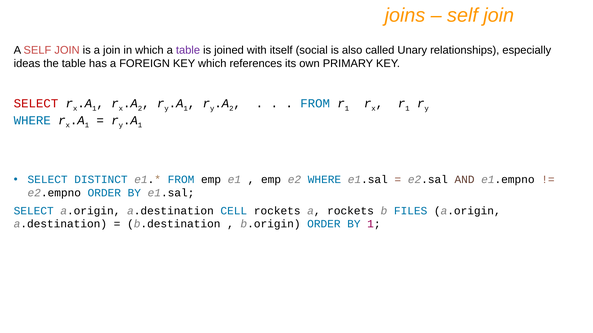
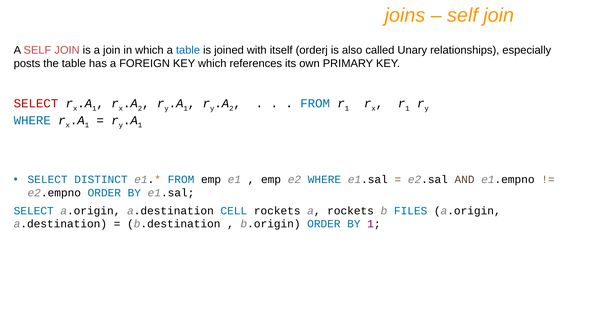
table colour: purple -> blue (188, 50)
social: social -> orderj (312, 50)
ideas: ideas -> posts (27, 64)
